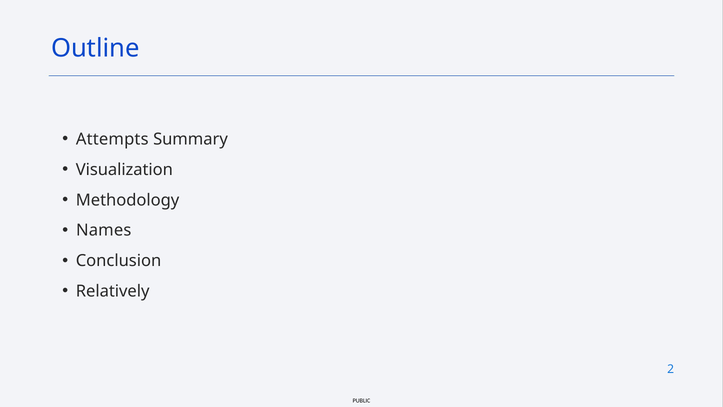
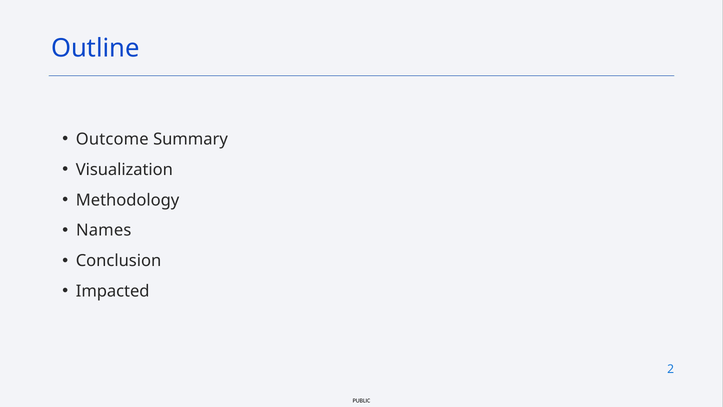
Attempts: Attempts -> Outcome (112, 139)
Relatively: Relatively -> Impacted (113, 291)
